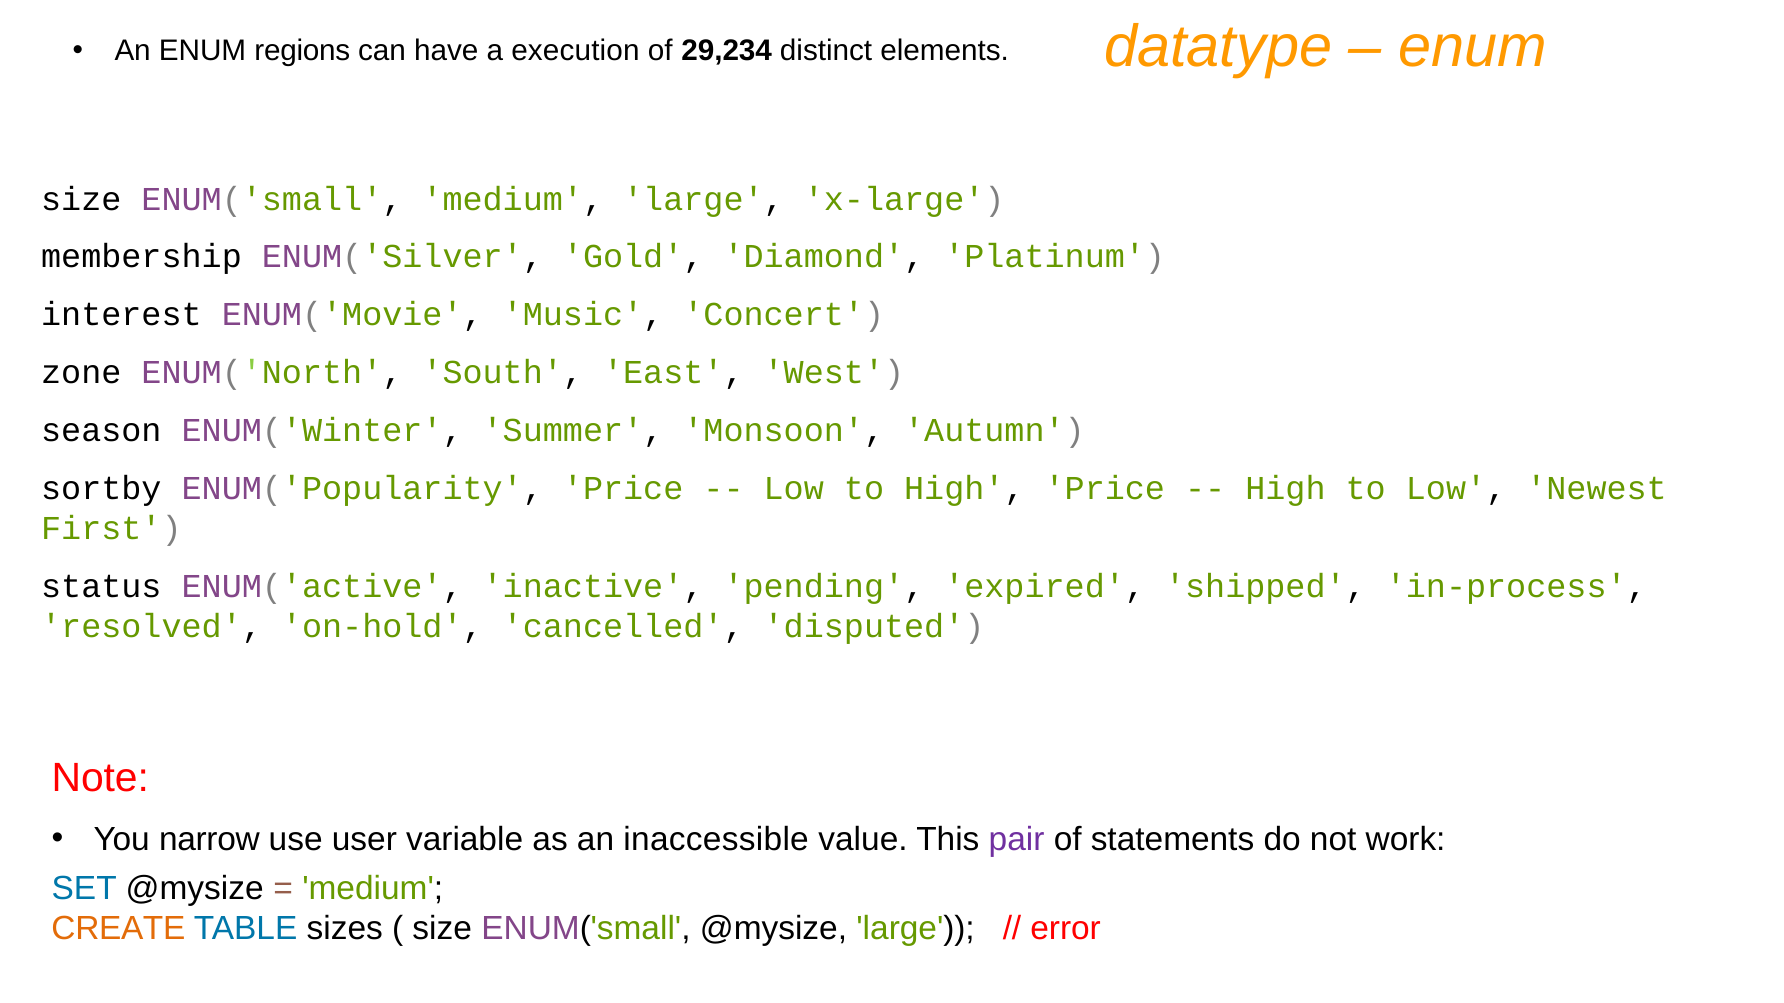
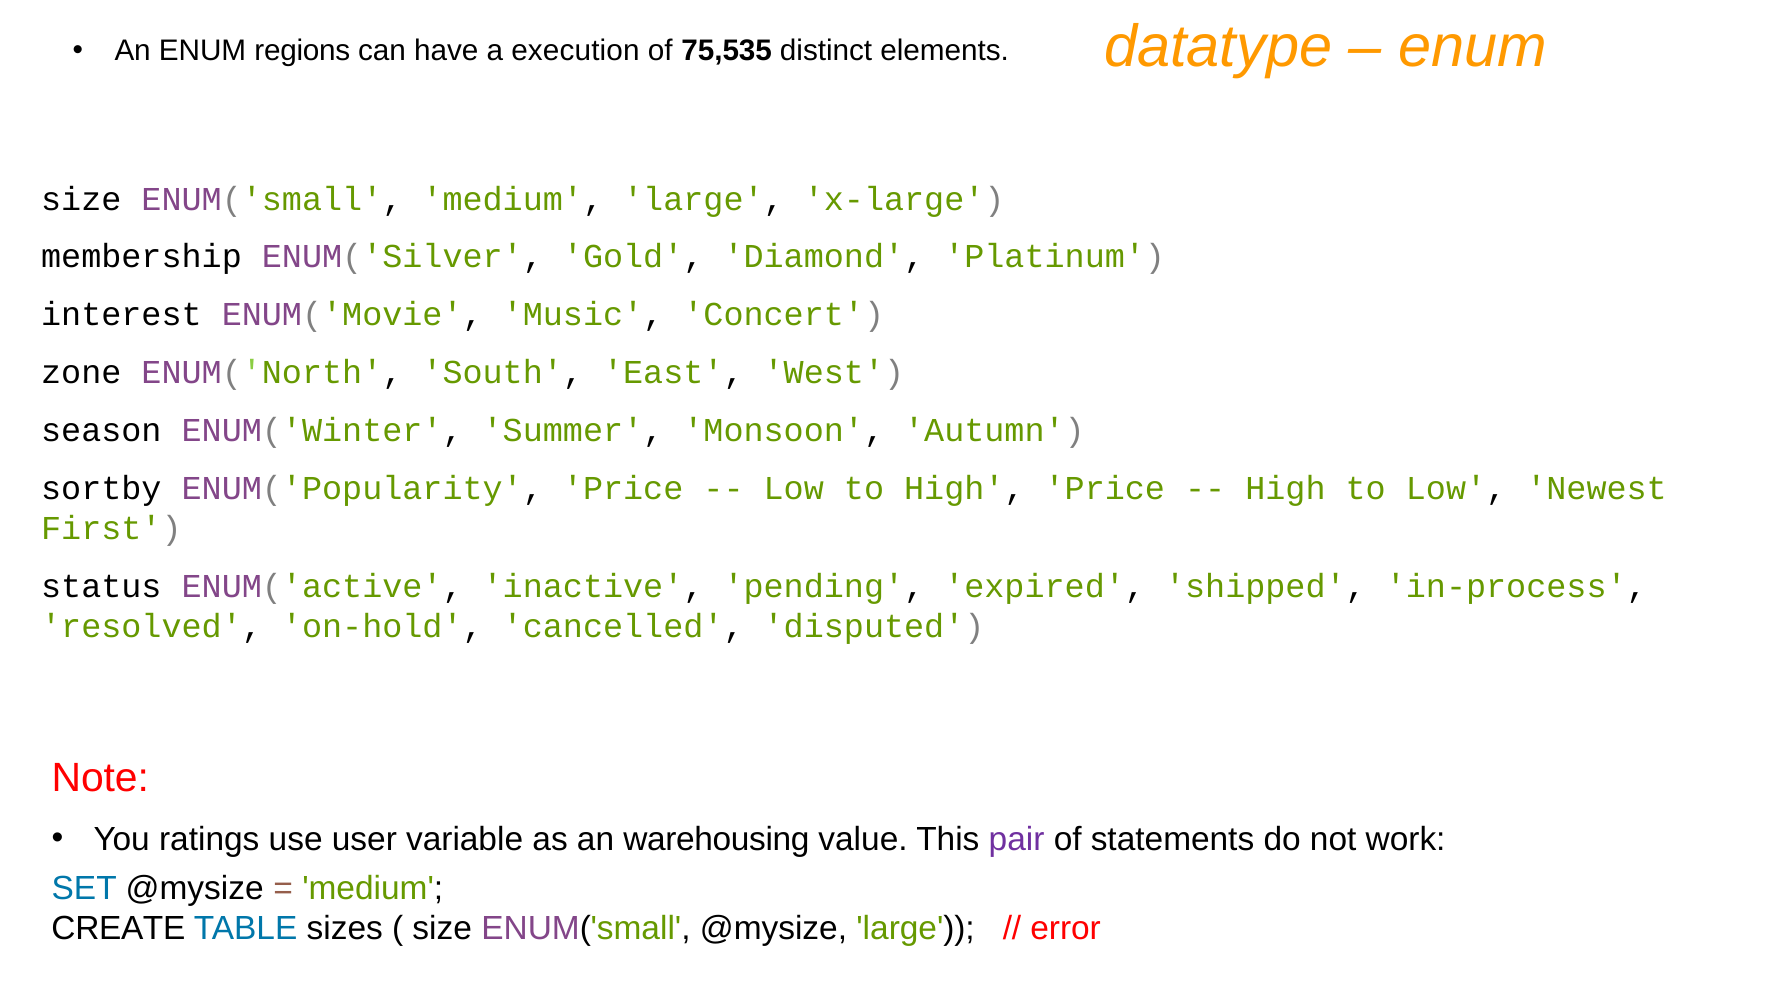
29,234: 29,234 -> 75,535 (727, 51)
narrow: narrow -> ratings (209, 840)
inaccessible: inaccessible -> warehousing (716, 840)
CREATE colour: orange -> black (118, 929)
